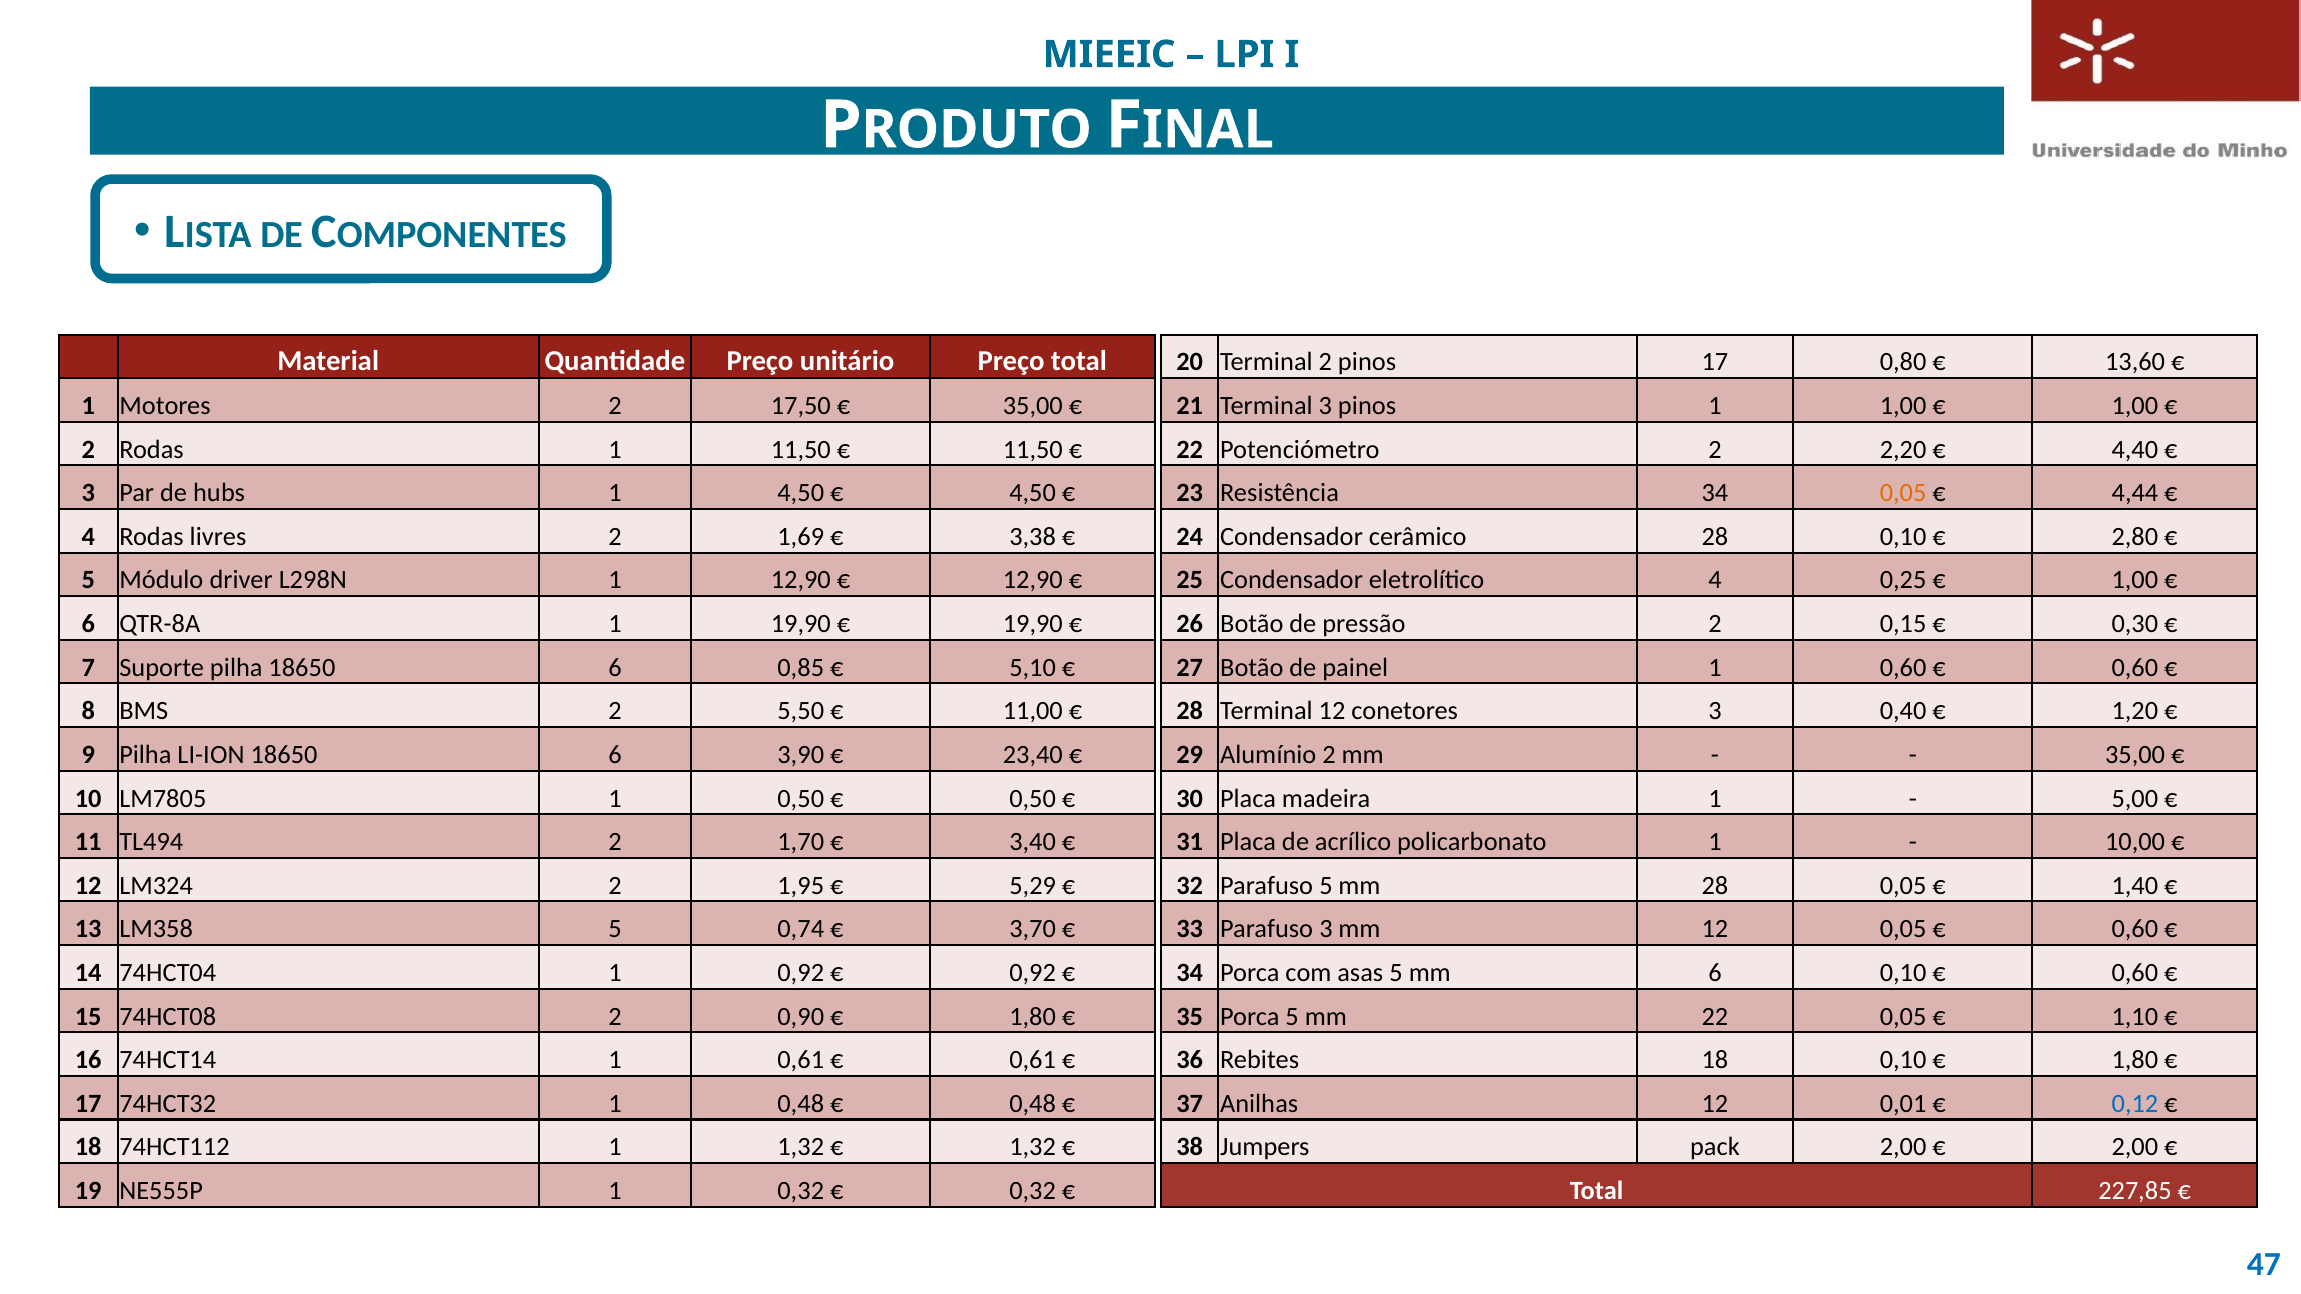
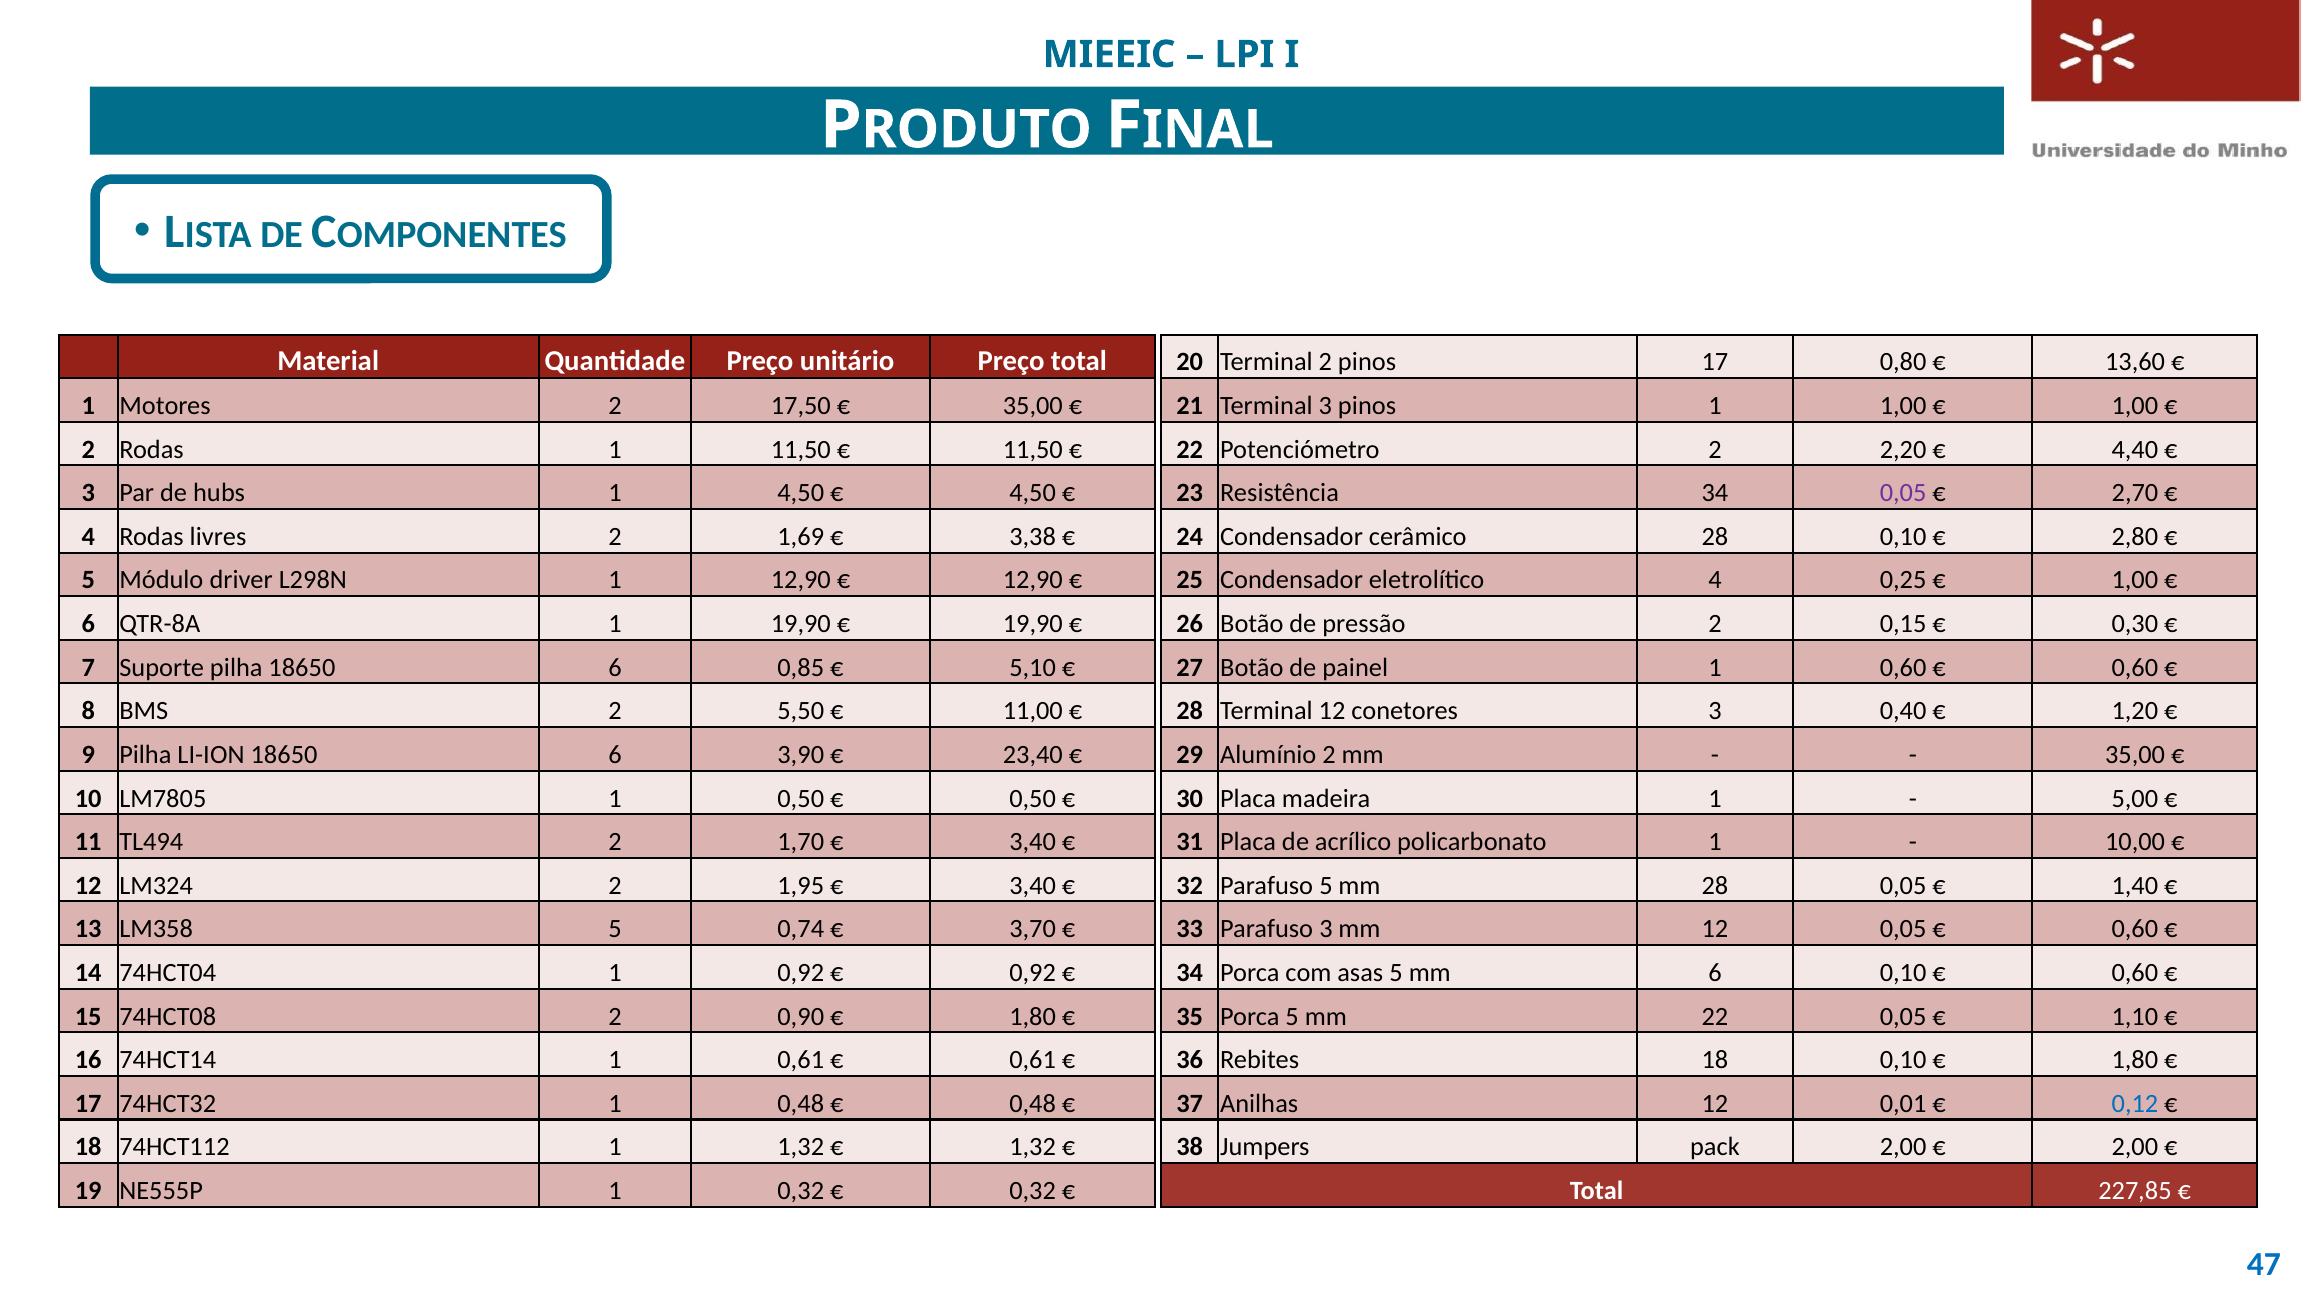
0,05 colour: orange -> purple (1903, 493)
4,44: 4,44 -> 2,70 (2135, 493)
5,29: 5,29 -> 3,40 (1033, 886)
